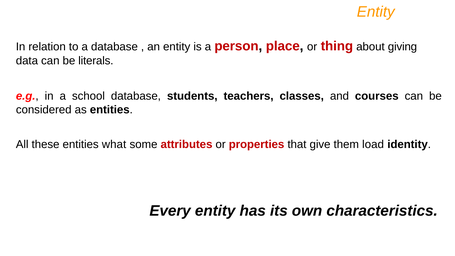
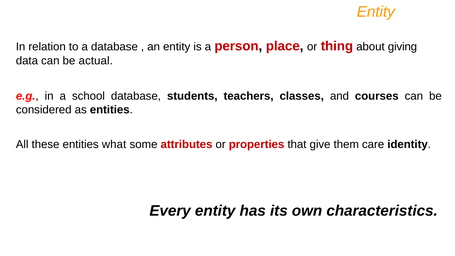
literals: literals -> actual (96, 61)
load: load -> care (373, 144)
